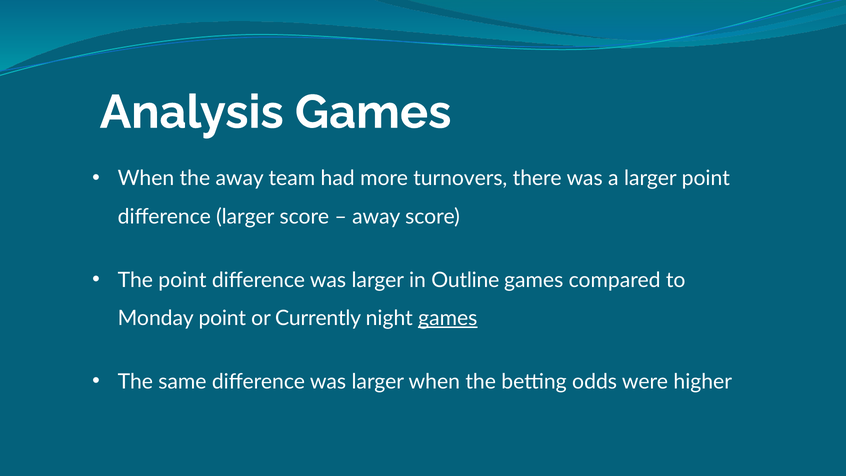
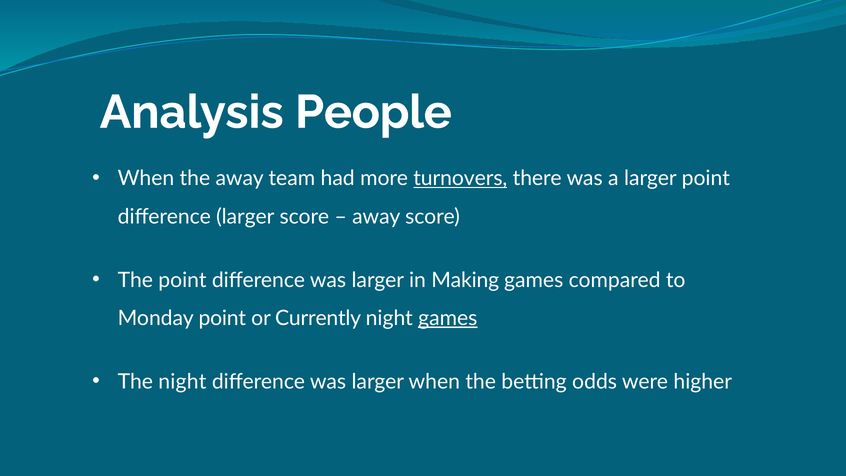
Analysis Games: Games -> People (373, 112)
turnovers underline: none -> present (460, 178)
Outline: Outline -> Making (465, 280)
The same: same -> night (182, 382)
